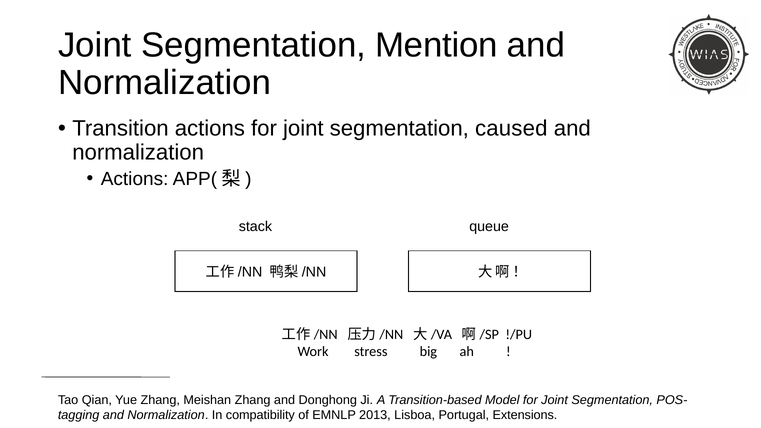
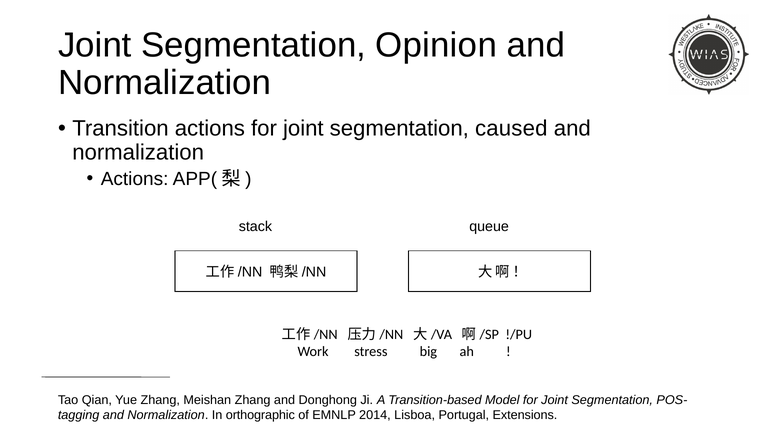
Mention: Mention -> Opinion (436, 45)
compatibility: compatibility -> orthographic (260, 415)
2013: 2013 -> 2014 (375, 415)
